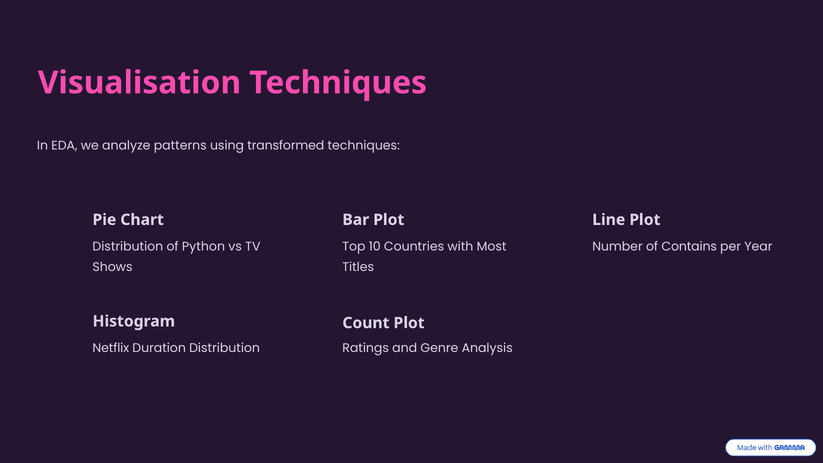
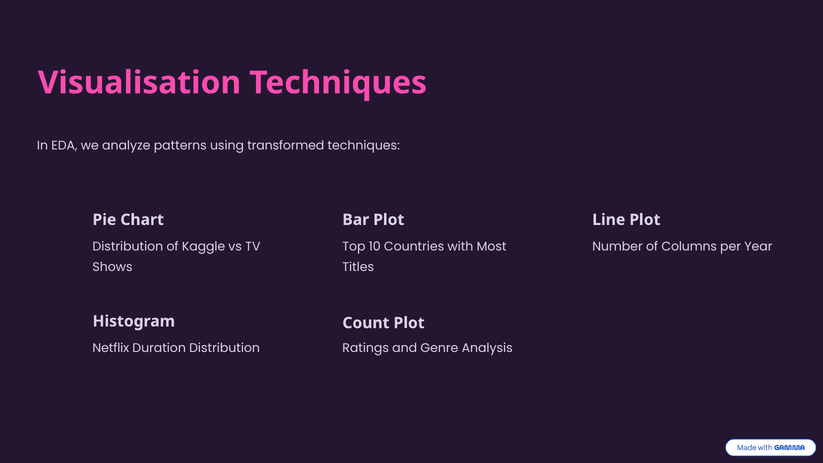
Python: Python -> Kaggle (204, 247)
Contains: Contains -> Columns (689, 247)
